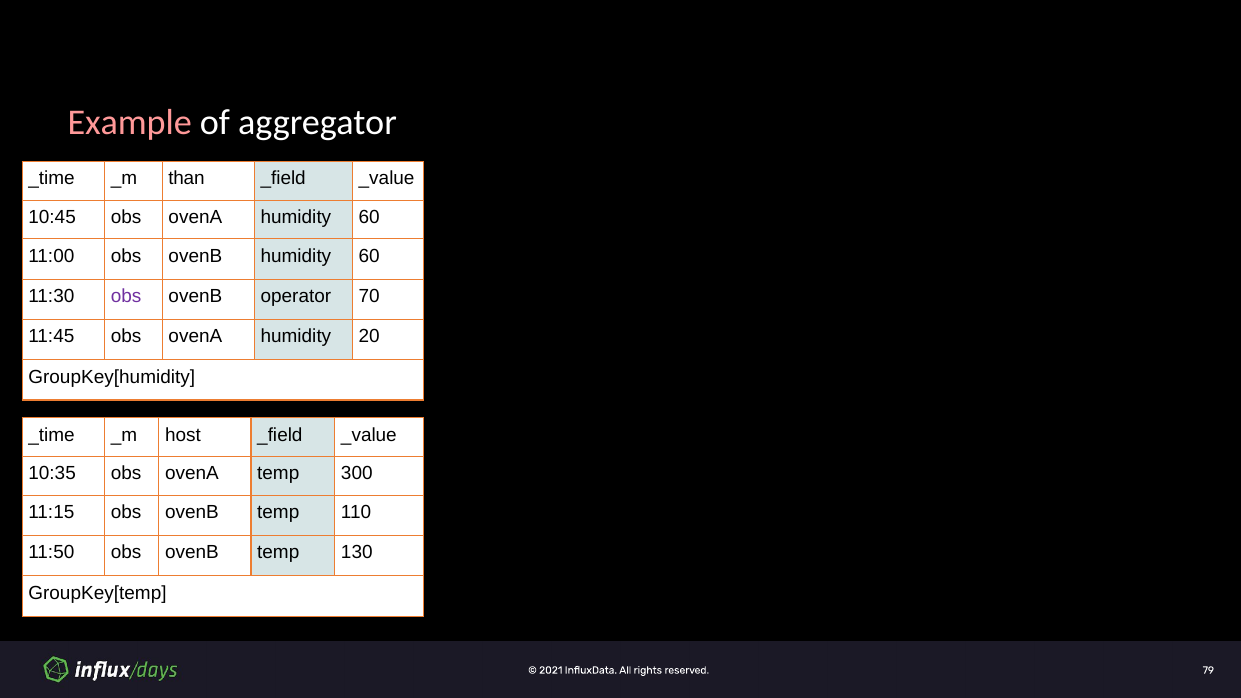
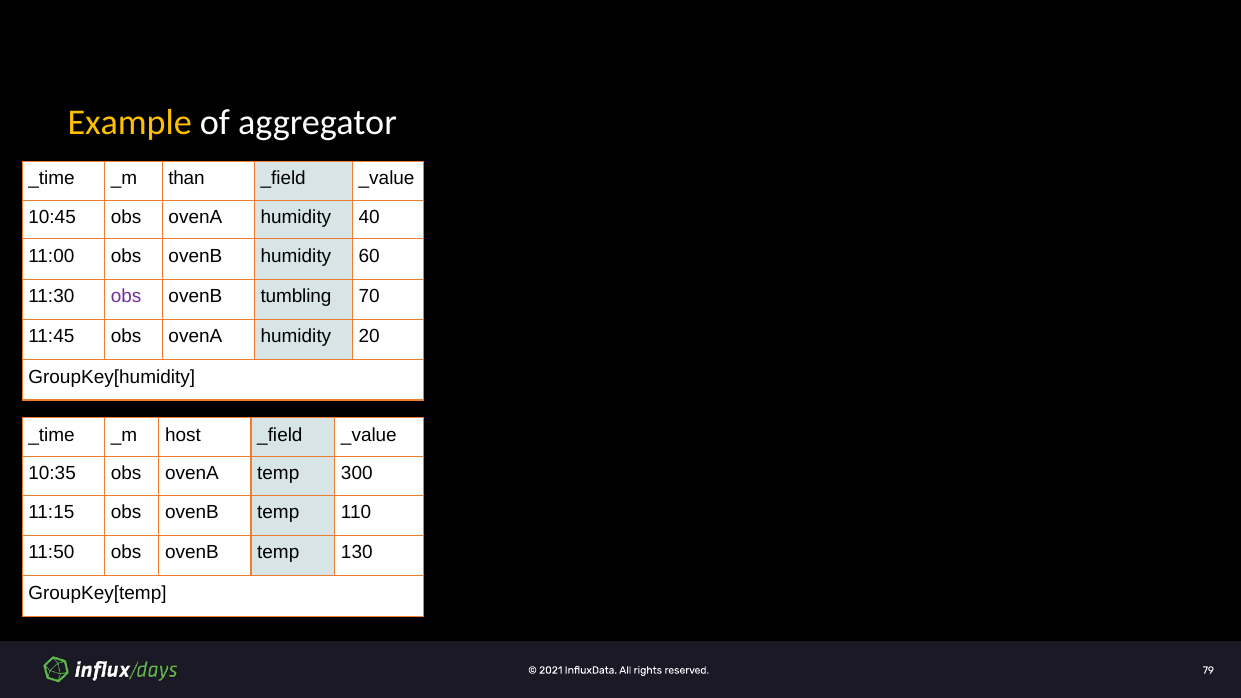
Example colour: pink -> yellow (130, 122)
ovenA humidity 60: 60 -> 40 (369, 217)
operator: operator -> tumbling (296, 296)
